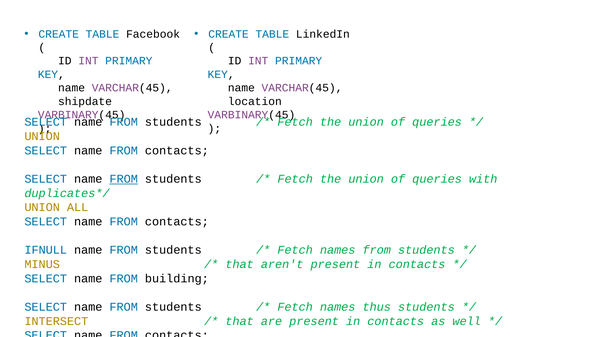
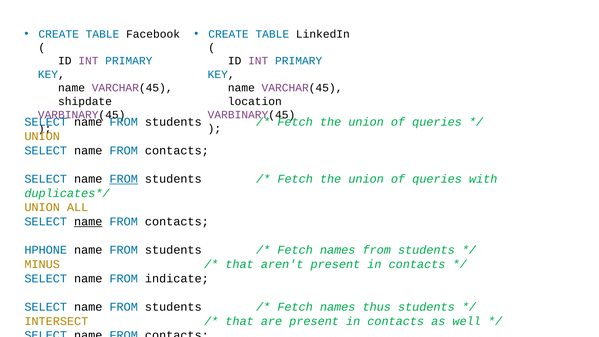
name underline: none -> present (88, 222)
IFNULL: IFNULL -> HPHONE (46, 250)
building: building -> indicate (177, 278)
